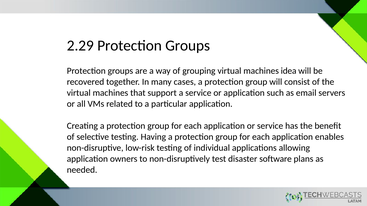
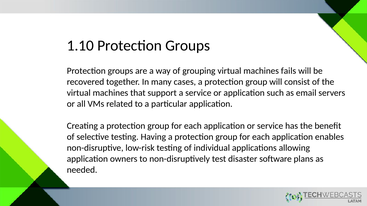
2.29: 2.29 -> 1.10 (80, 46)
idea: idea -> fails (289, 71)
